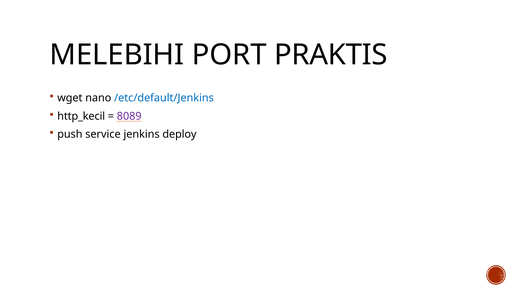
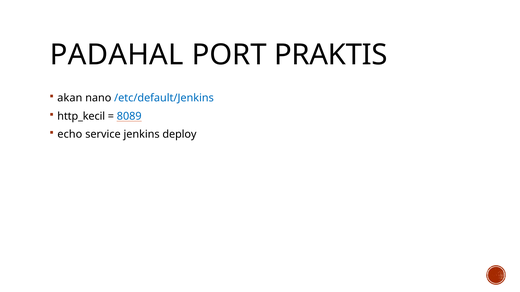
MELEBIHI: MELEBIHI -> PADAHAL (117, 55)
wget: wget -> akan (70, 98)
8089 colour: purple -> blue (129, 116)
push: push -> echo (70, 135)
